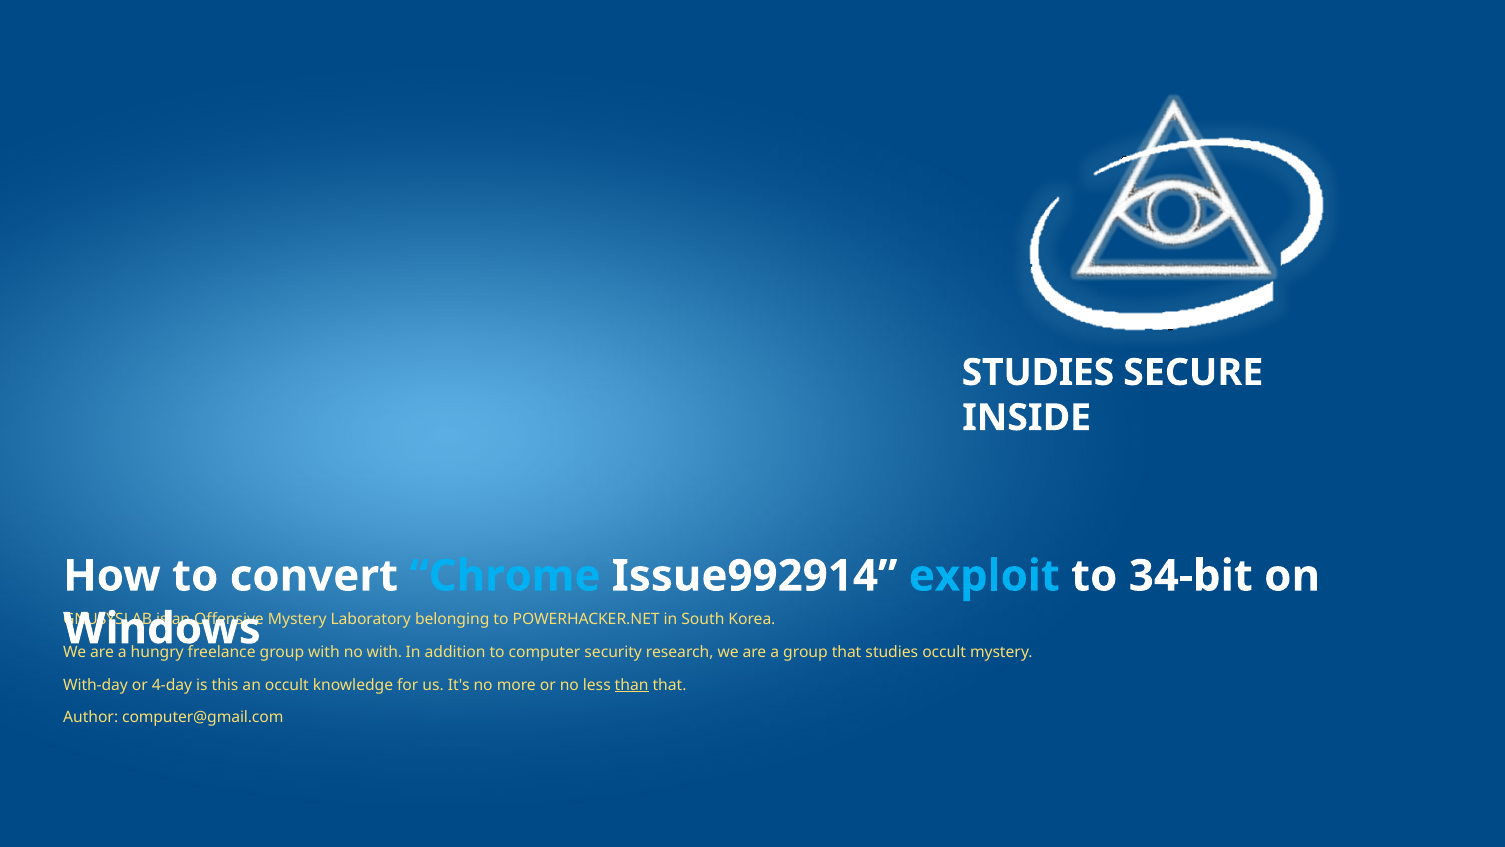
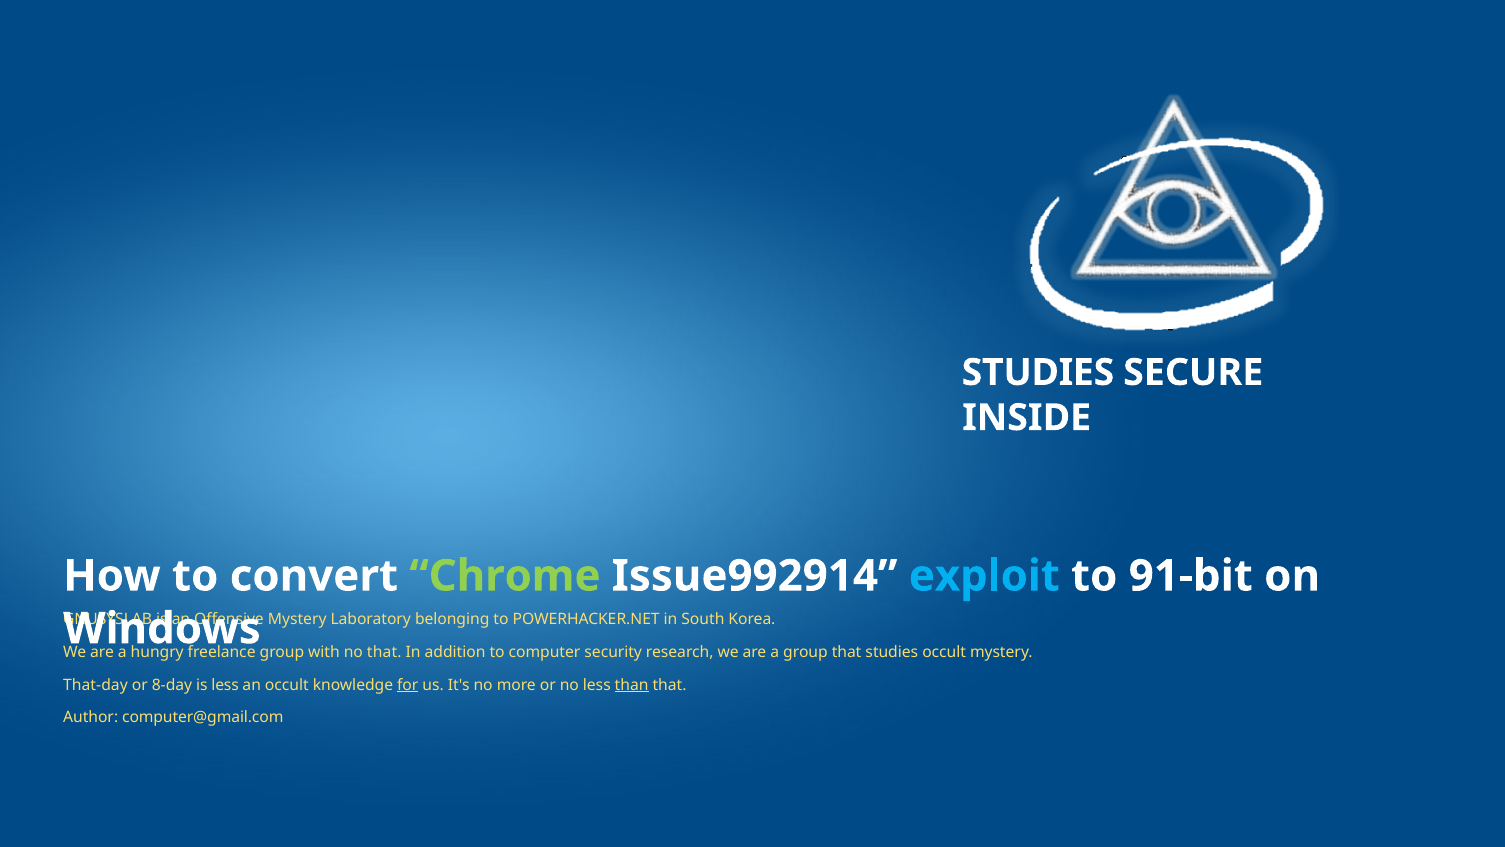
Chrome colour: light blue -> light green (505, 576)
34-bit: 34-bit -> 91-bit (1191, 576)
no with: with -> that (384, 652)
With-day: With-day -> That-day (95, 685)
4-day: 4-day -> 8-day (172, 685)
is this: this -> less (225, 685)
for underline: none -> present (408, 685)
